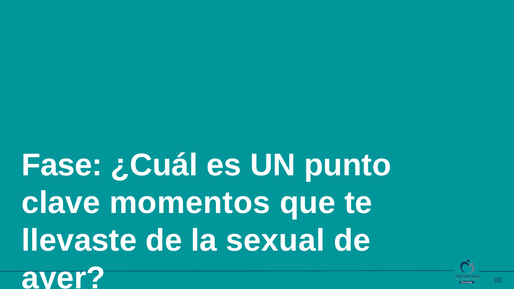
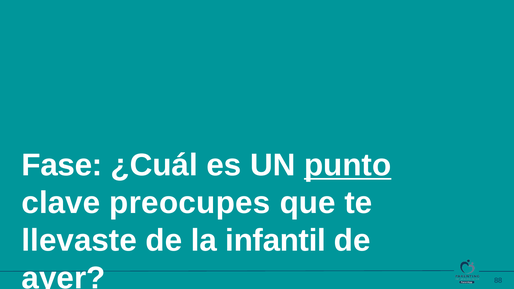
punto underline: none -> present (348, 165)
momentos: momentos -> preocupes (190, 203)
sexual: sexual -> infantil (276, 241)
